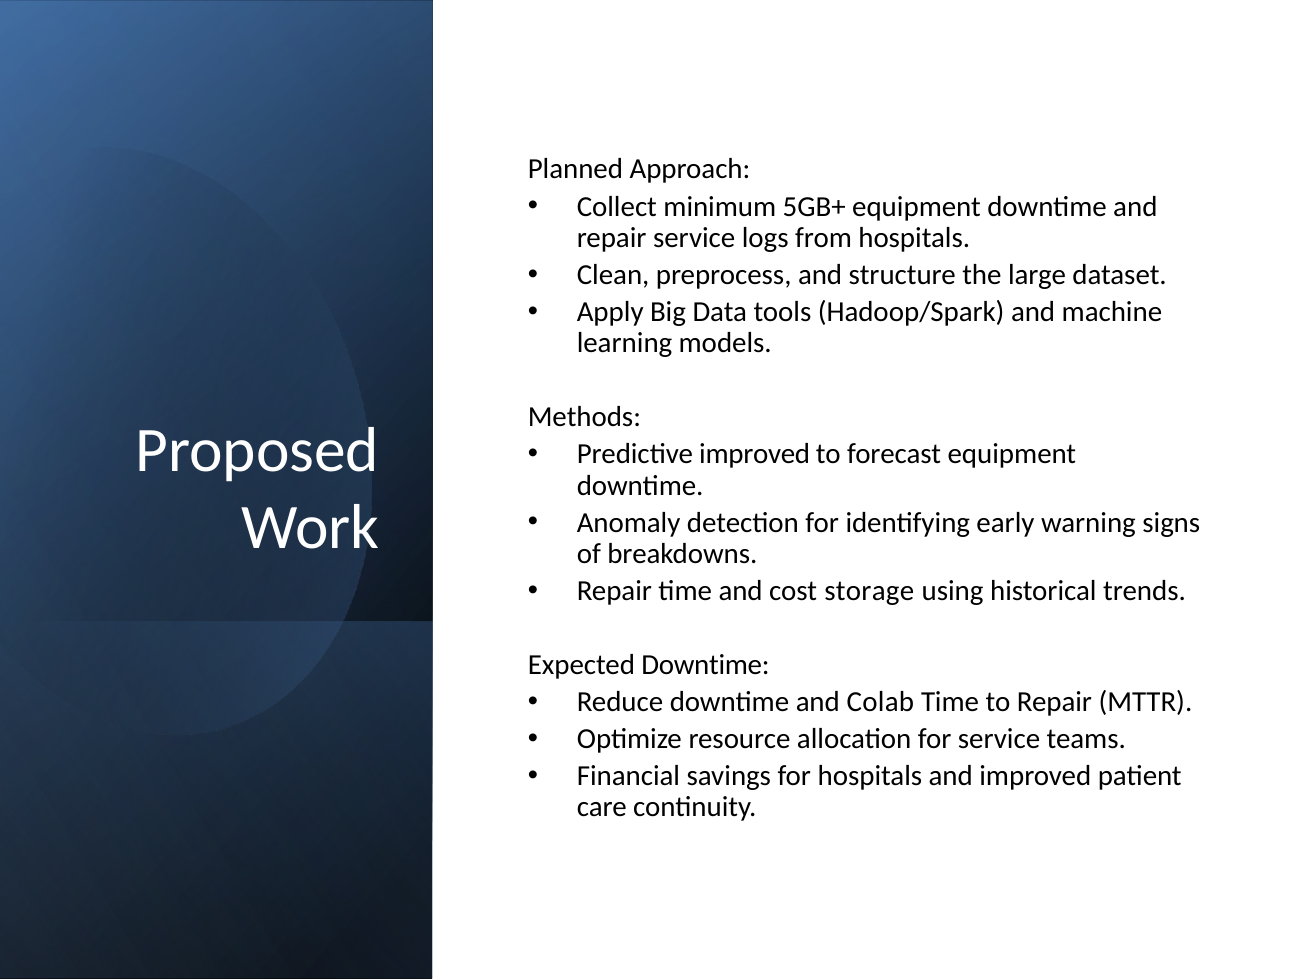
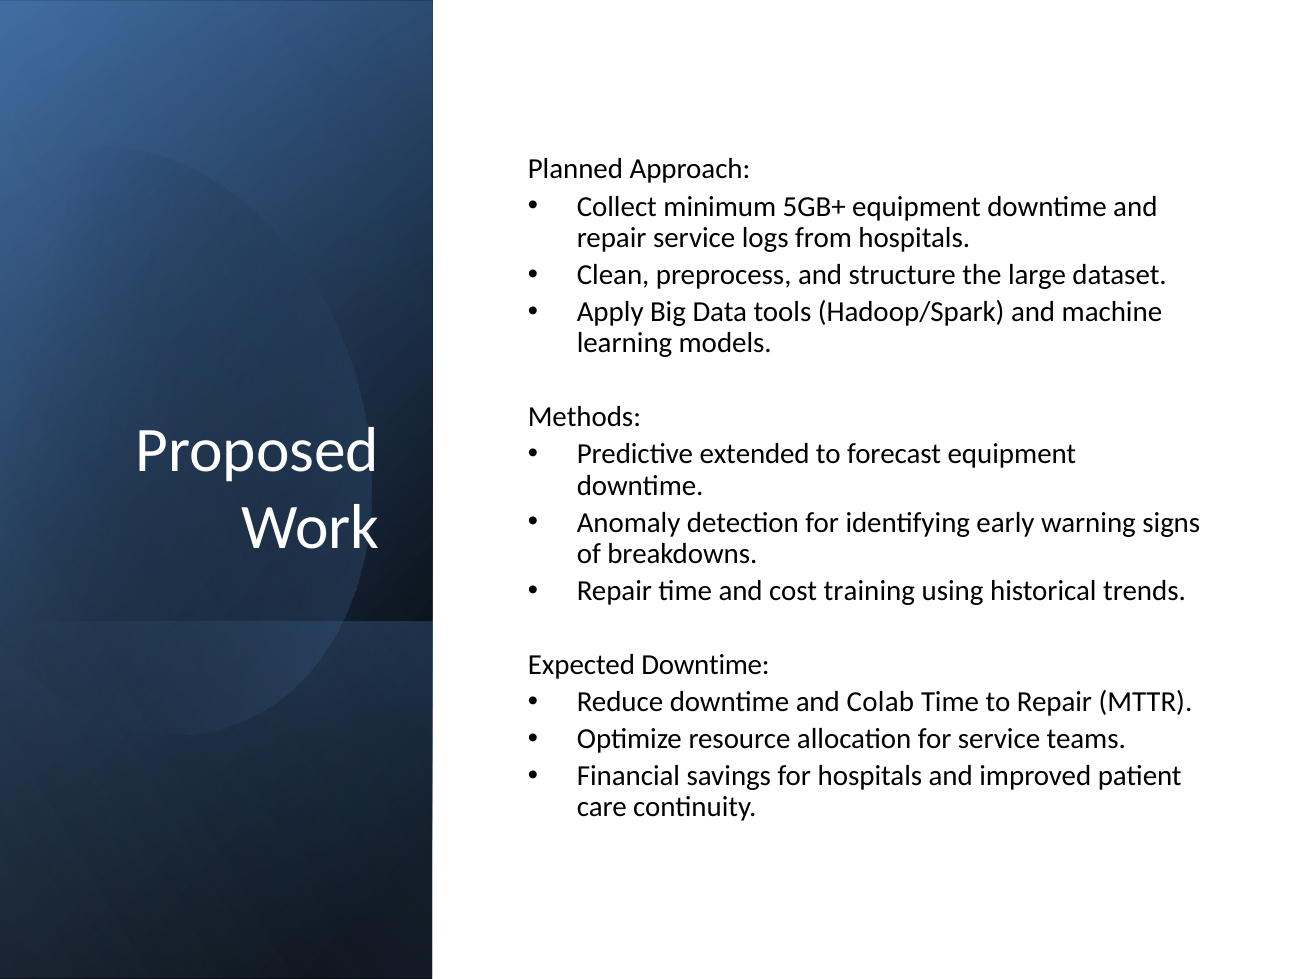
Predictive improved: improved -> extended (755, 454)
storage: storage -> training (869, 591)
